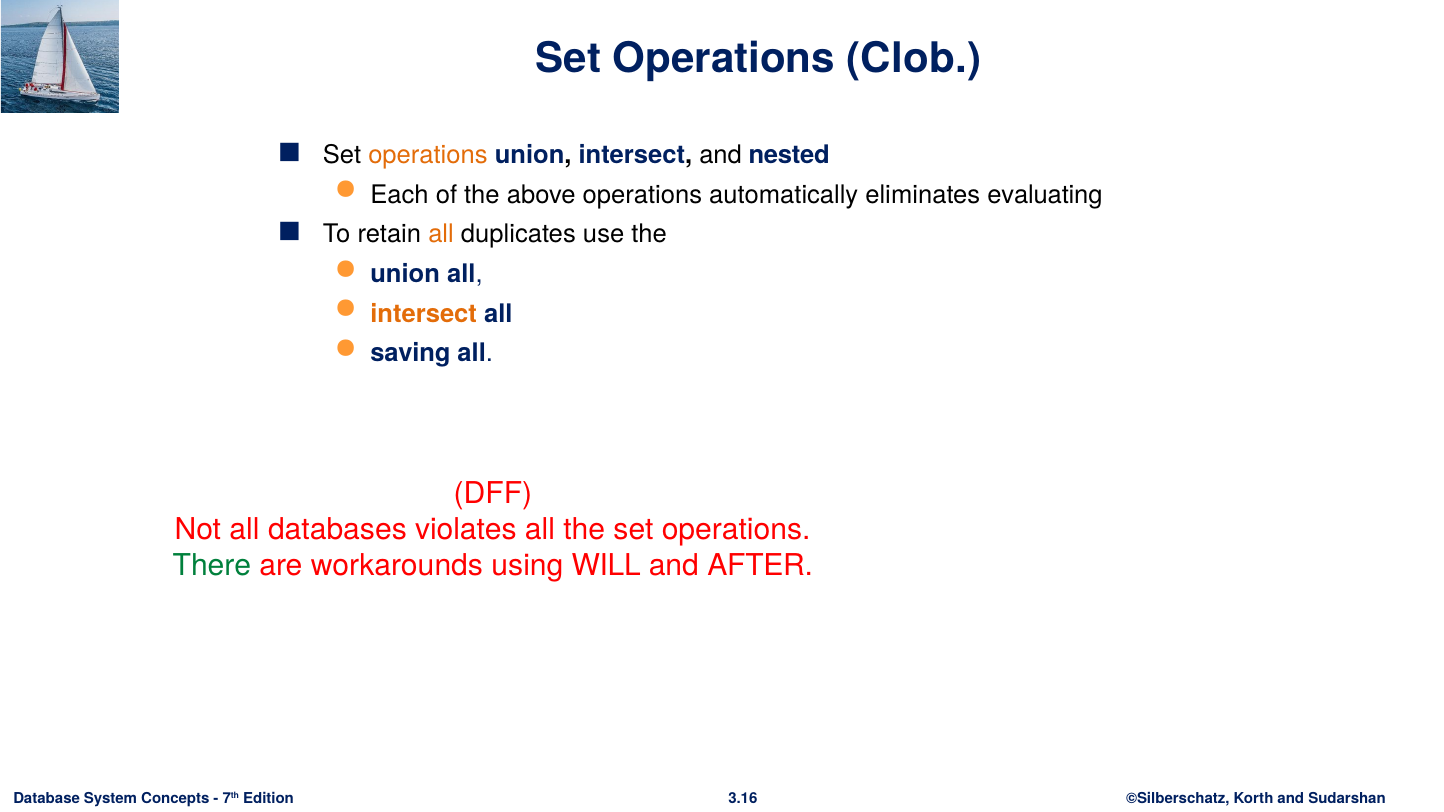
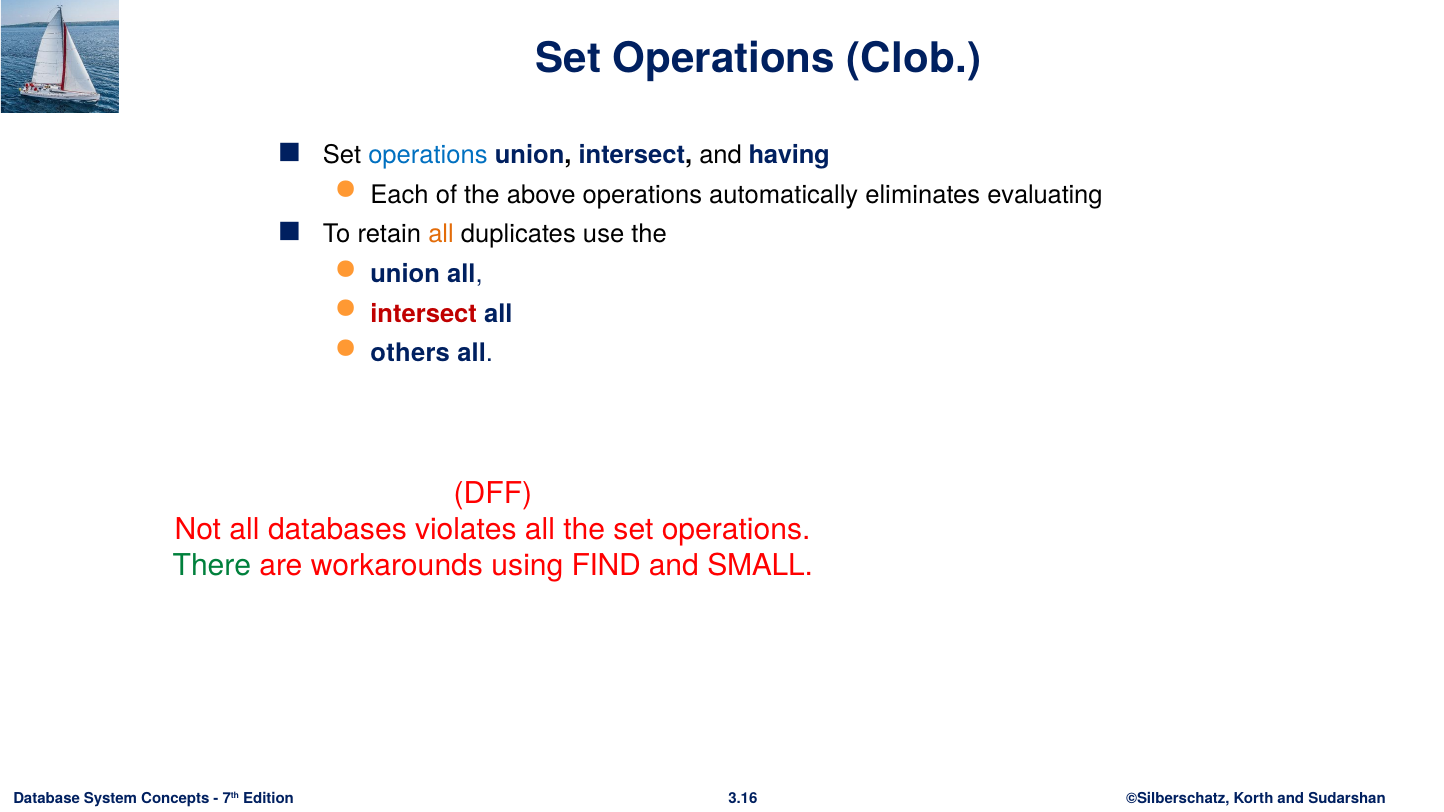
operations colour: orange -> blue (428, 155)
nested: nested -> having (789, 155)
intersect colour: orange -> red (424, 314)
saving: saving -> others (410, 353)
WILL: WILL -> FIND (606, 566)
AFTER: AFTER -> SMALL (760, 566)
